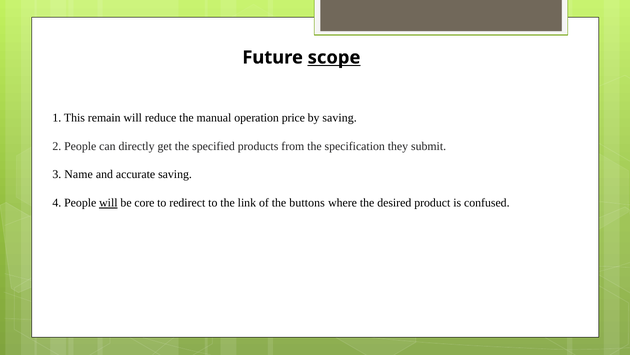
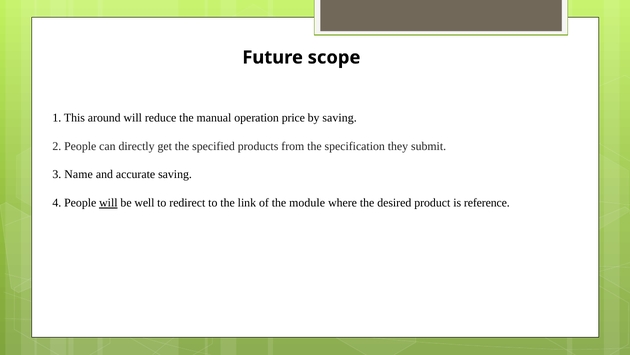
scope underline: present -> none (334, 57)
remain: remain -> around (104, 118)
core: core -> well (144, 203)
buttons: buttons -> module (307, 203)
confused: confused -> reference (487, 203)
